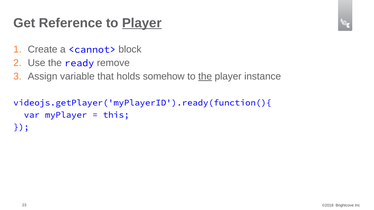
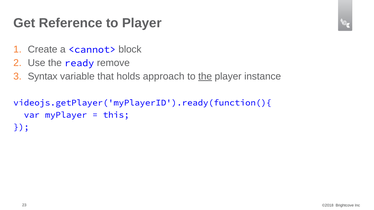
Player underline: present -> none (142, 23)
Assign: Assign -> Syntax (43, 77)
somehow: somehow -> approach (164, 77)
